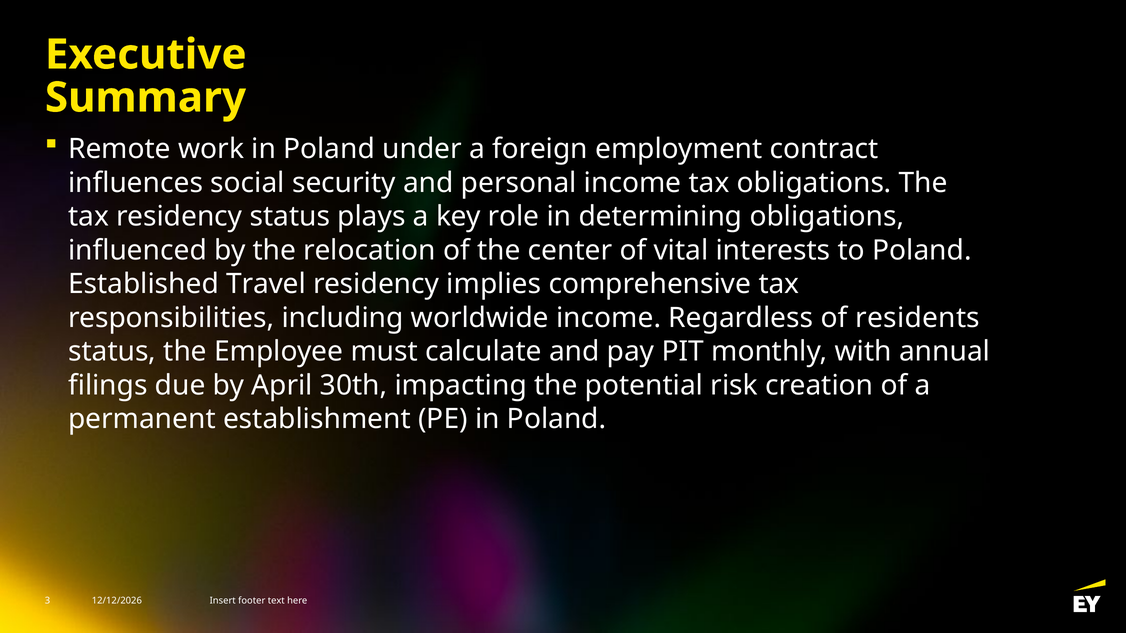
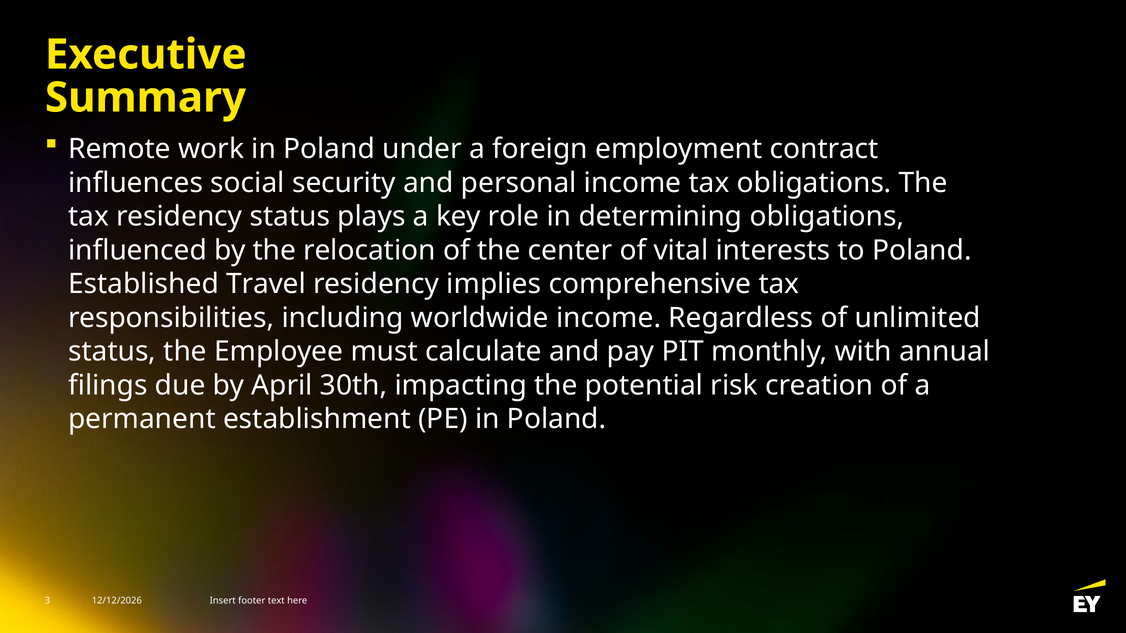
residents: residents -> unlimited (918, 318)
